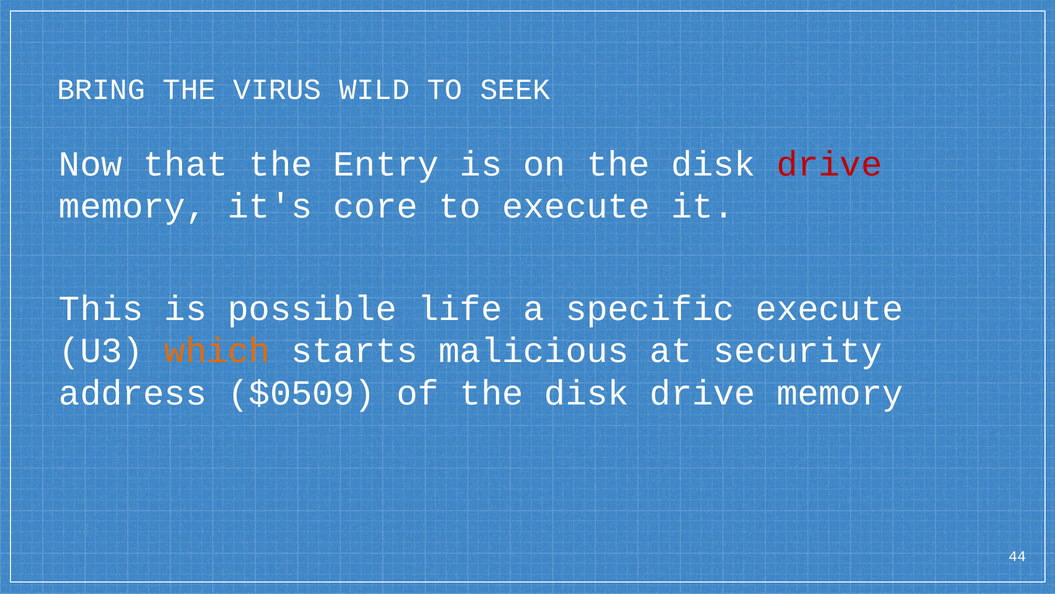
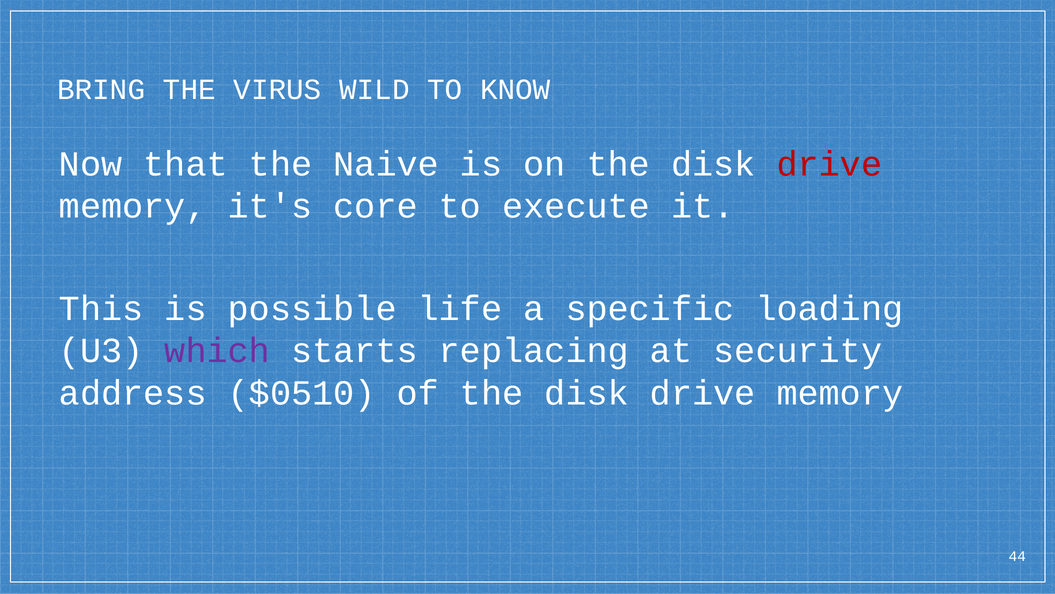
SEEK: SEEK -> KNOW (515, 90)
Entry: Entry -> Naive (386, 164)
specific execute: execute -> loading (829, 308)
which colour: orange -> purple (217, 350)
malicious: malicious -> replacing (534, 350)
$0509: $0509 -> $0510 (302, 393)
